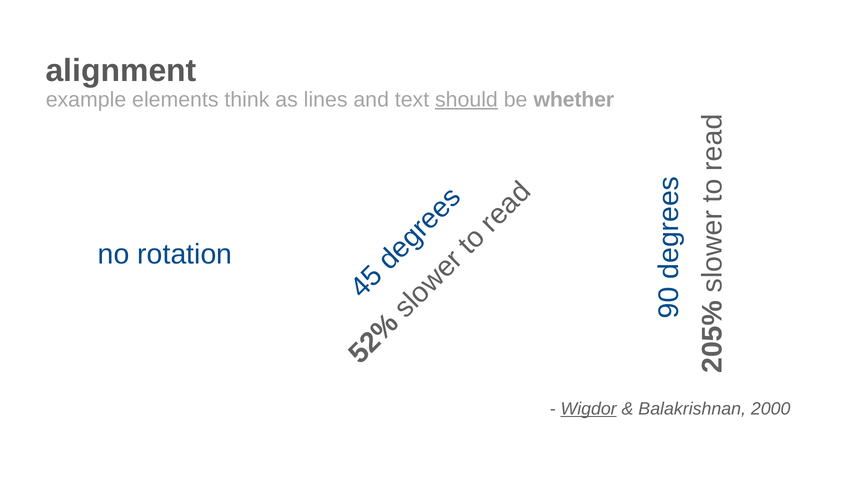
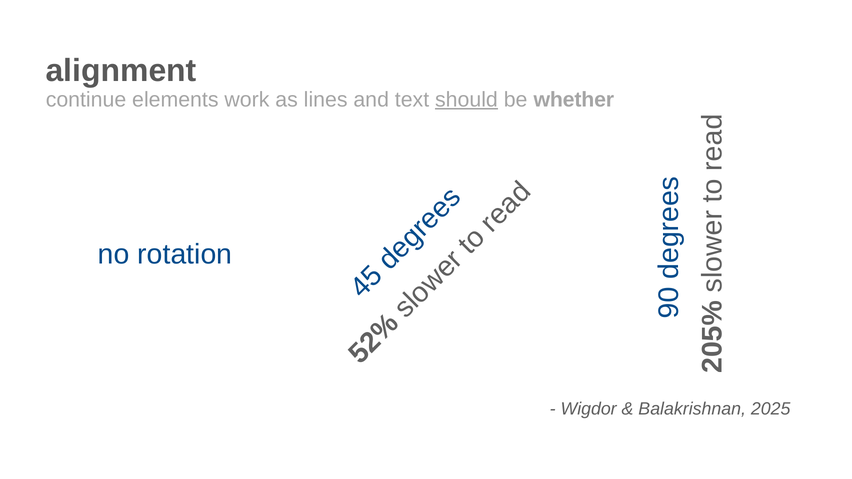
example: example -> continue (86, 100)
think: think -> work (247, 100)
Wigdor underline: present -> none (589, 409)
2000: 2000 -> 2025 (771, 409)
